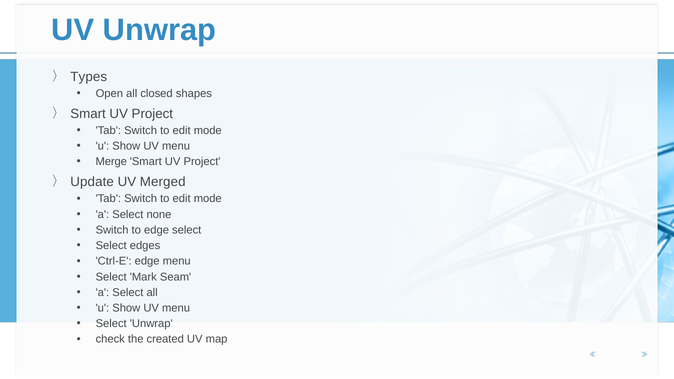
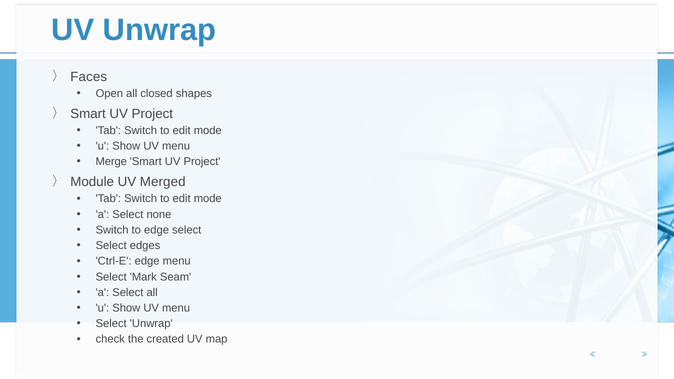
Types: Types -> Faces (89, 77)
Update: Update -> Module (92, 182)
